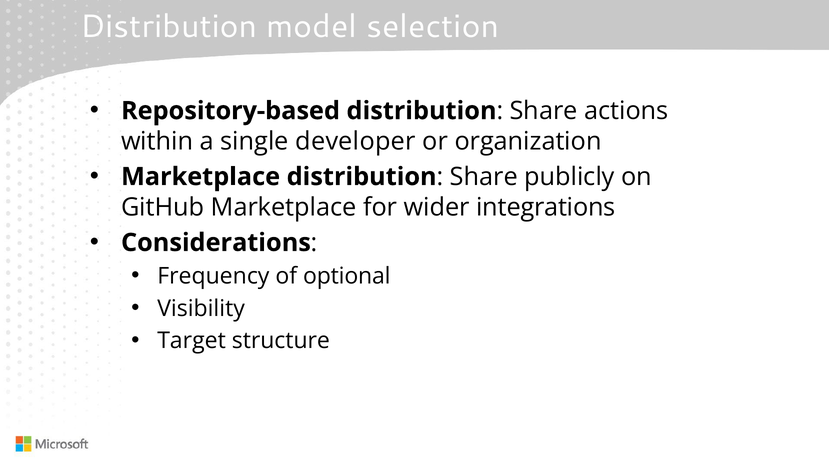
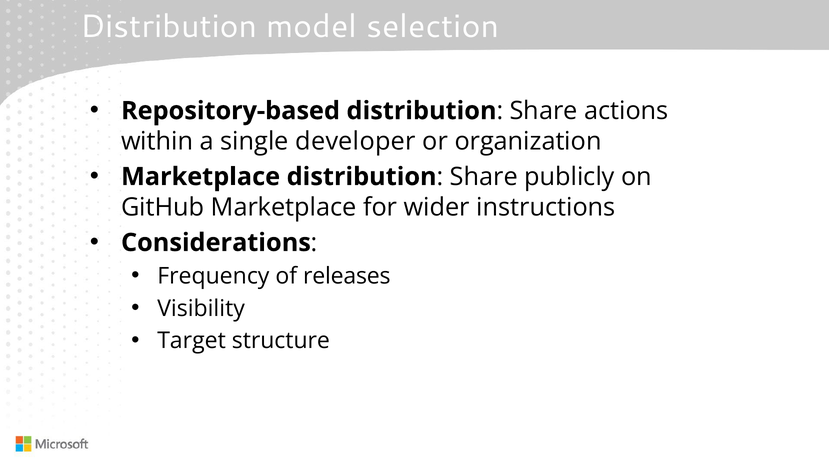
integrations: integrations -> instructions (546, 207)
optional: optional -> releases (347, 276)
